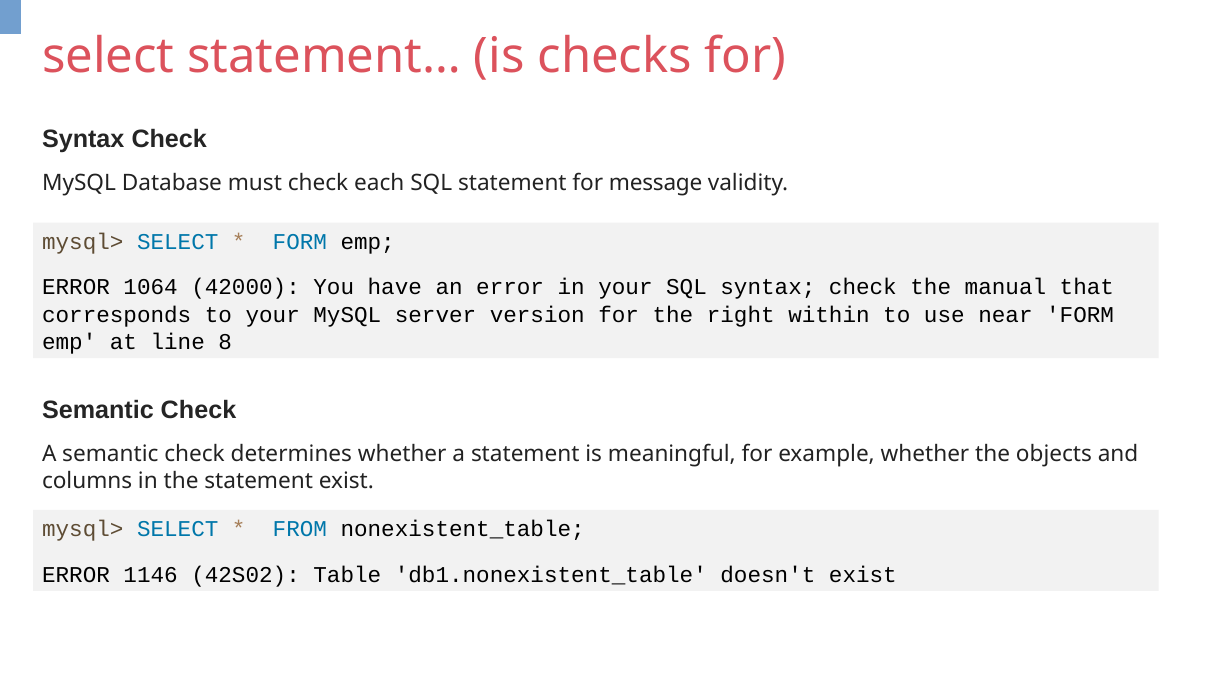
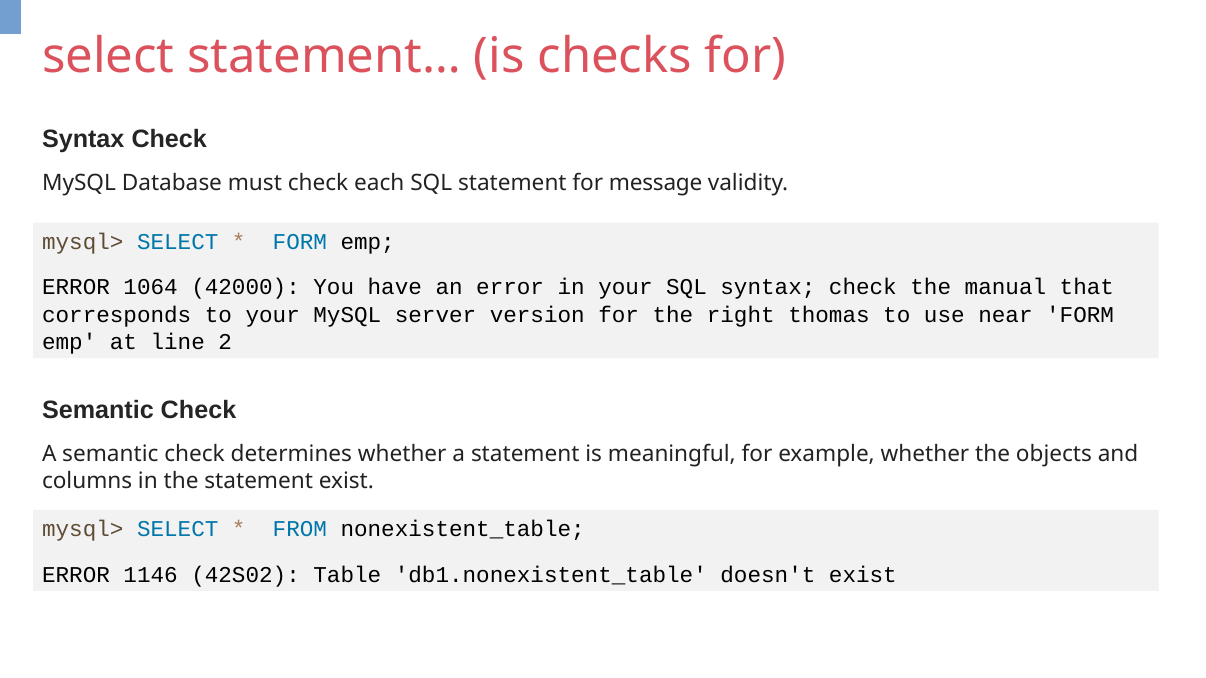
within: within -> thomas (829, 315)
8: 8 -> 2 (225, 342)
